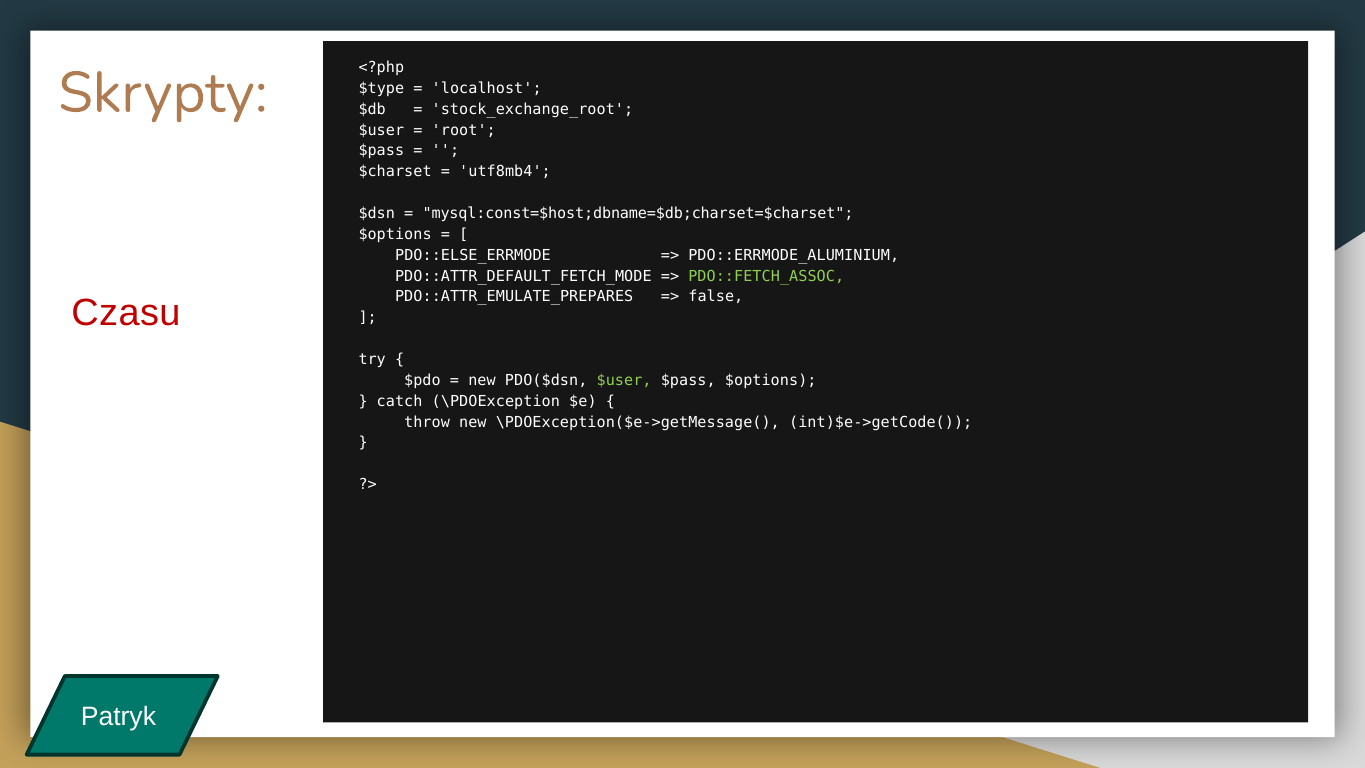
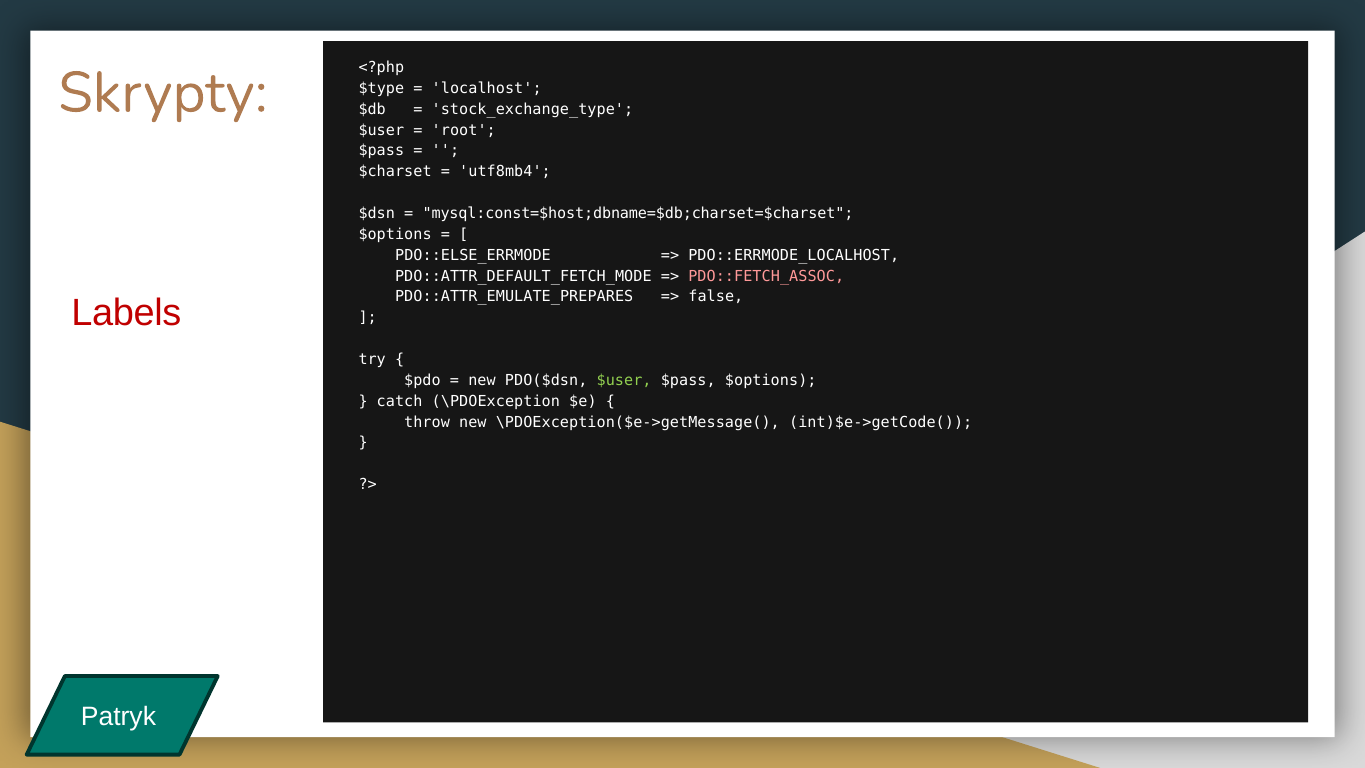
stock_exchange_root: stock_exchange_root -> stock_exchange_type (532, 109)
PDO::ERRMODE_ALUMINIUM: PDO::ERRMODE_ALUMINIUM -> PDO::ERRMODE_LOCALHOST (794, 255)
PDO::FETCH_ASSOC colour: light green -> pink (766, 276)
Czasu: Czasu -> Labels (126, 313)
